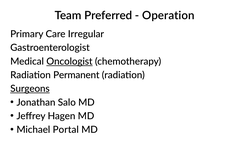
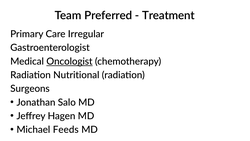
Operation: Operation -> Treatment (168, 15)
Permanent: Permanent -> Nutritional (76, 75)
Surgeons underline: present -> none (30, 89)
Portal: Portal -> Feeds (66, 129)
